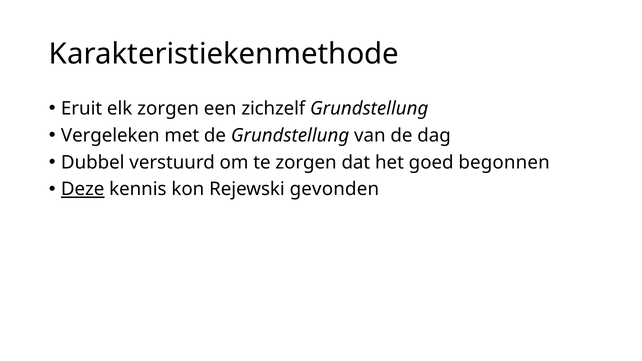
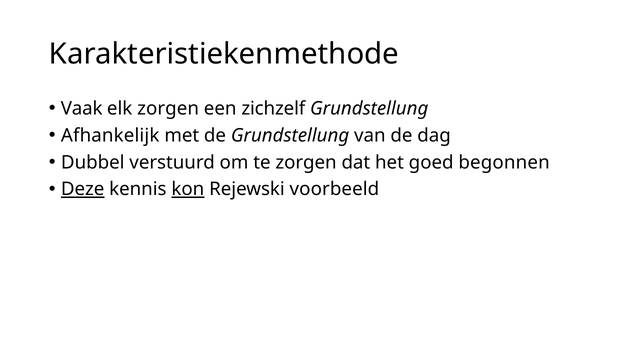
Eruit: Eruit -> Vaak (82, 109)
Vergeleken: Vergeleken -> Afhankelijk (110, 135)
kon underline: none -> present (188, 189)
gevonden: gevonden -> voorbeeld (334, 189)
